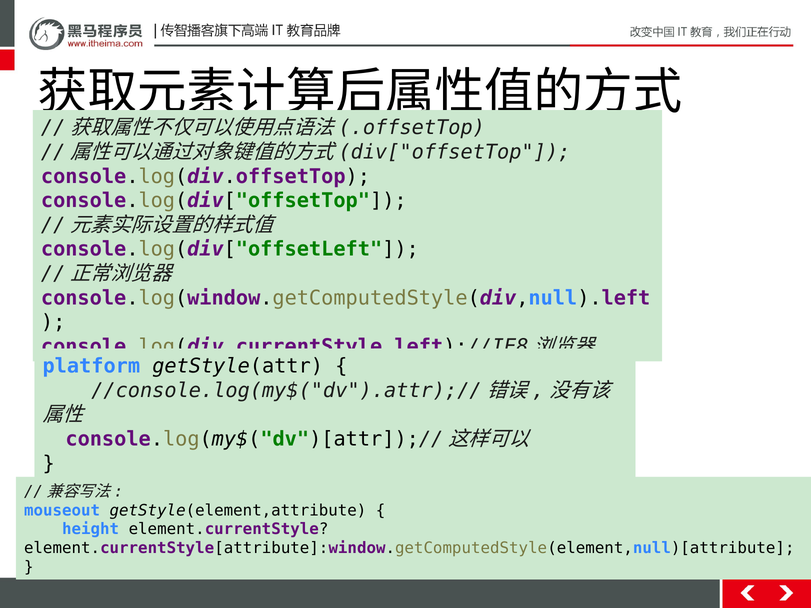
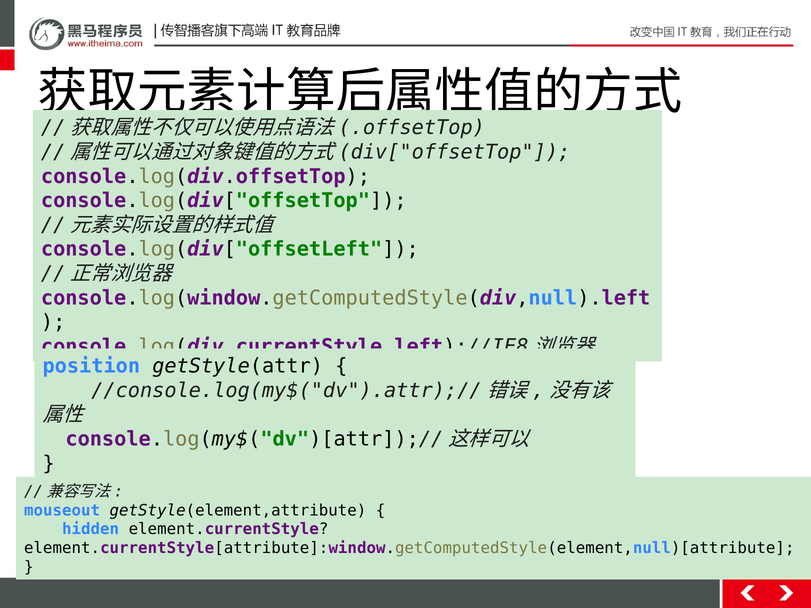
platform: platform -> position (91, 366)
height: height -> hidden (91, 529)
